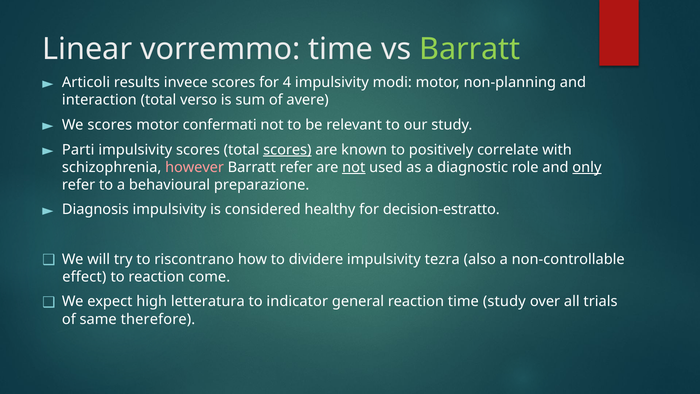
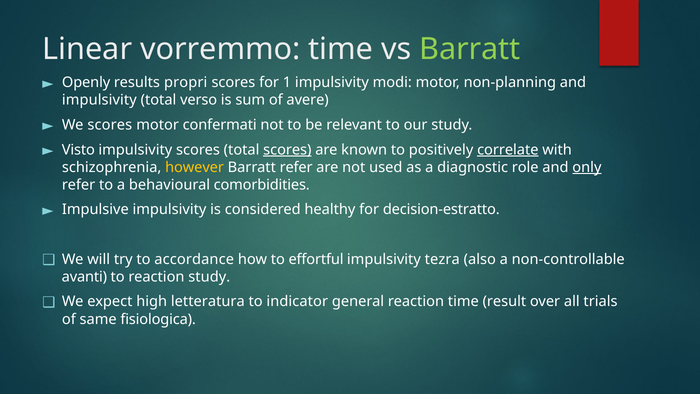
Articoli: Articoli -> Openly (86, 82)
invece: invece -> propri (186, 82)
4: 4 -> 1 (287, 82)
interaction: interaction -> impulsivity (99, 100)
Parti: Parti -> Visto (78, 150)
correlate underline: none -> present (508, 150)
however colour: pink -> yellow (195, 167)
not underline: present -> none (354, 167)
preparazione: preparazione -> comorbidities (262, 185)
Diagnosis: Diagnosis -> Impulsive (95, 209)
riscontrano: riscontrano -> accordance (194, 259)
dividere: dividere -> effortful (316, 259)
effect: effect -> avanti (84, 277)
reaction come: come -> study (209, 277)
time study: study -> result (504, 301)
therefore: therefore -> fisiologica (158, 319)
